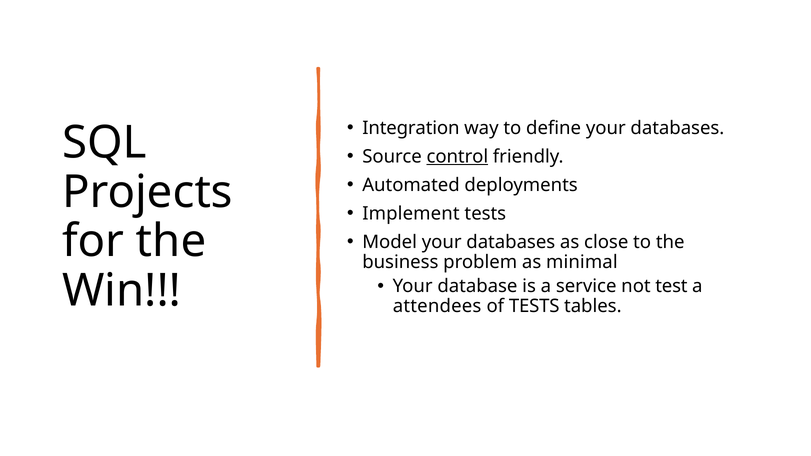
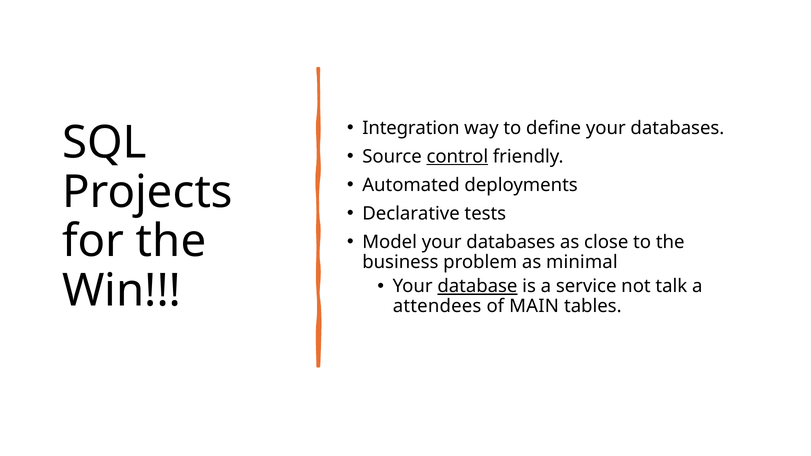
Implement: Implement -> Declarative (411, 214)
database underline: none -> present (477, 286)
test: test -> talk (671, 286)
of TESTS: TESTS -> MAIN (534, 306)
